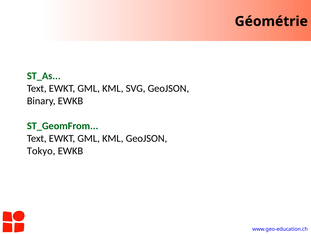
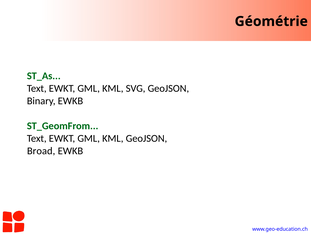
Tokyo: Tokyo -> Broad (41, 150)
